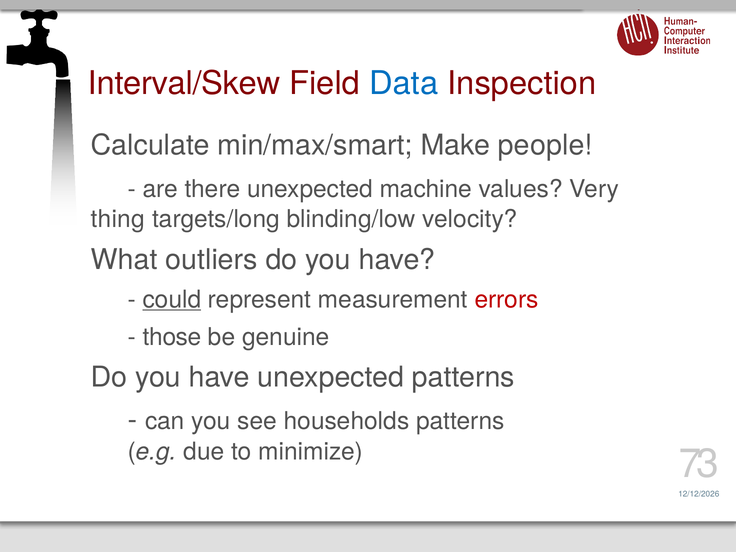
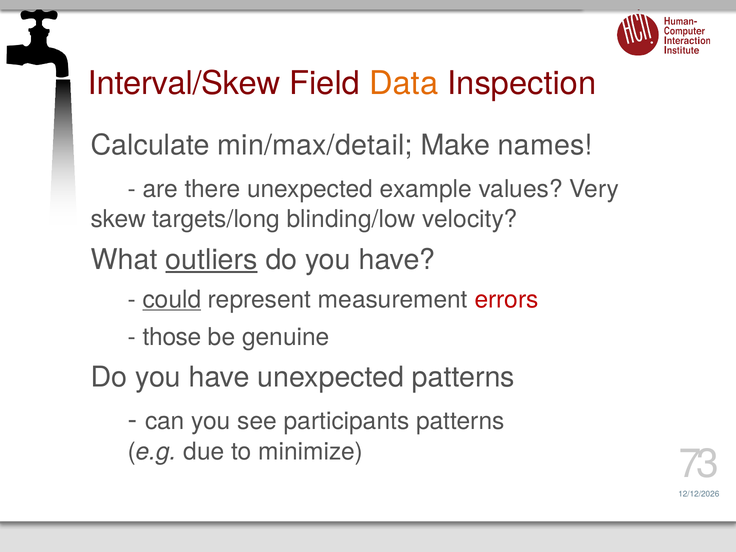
Data colour: blue -> orange (404, 84)
min/max/smart: min/max/smart -> min/max/detail (315, 145)
people: people -> names (545, 145)
machine: machine -> example (426, 189)
thing: thing -> skew (118, 219)
outliers underline: none -> present (212, 260)
households: households -> participants (347, 421)
